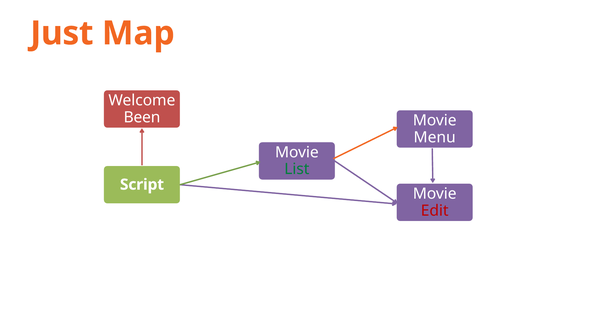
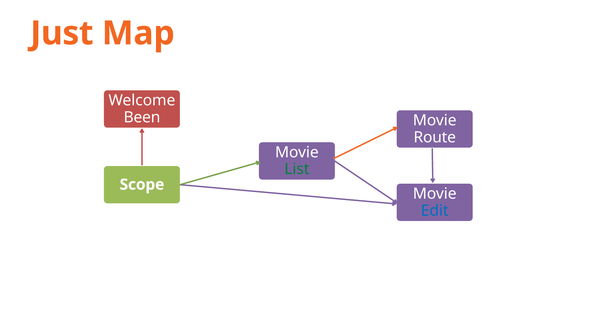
Menu: Menu -> Route (435, 137)
Script: Script -> Scope (142, 185)
Edit colour: red -> blue (435, 211)
